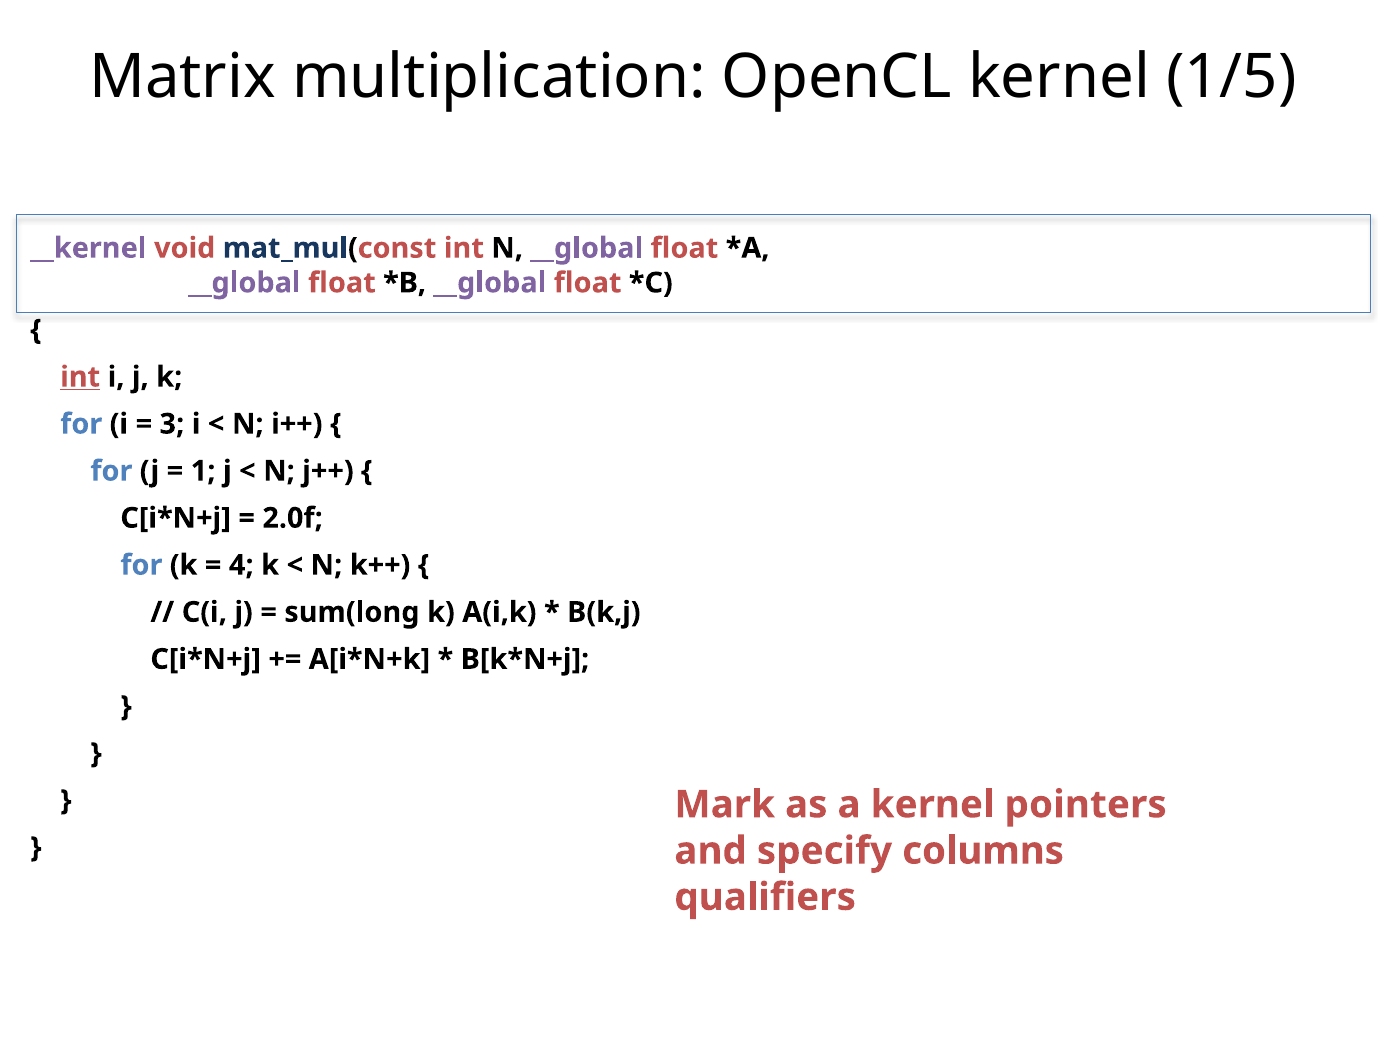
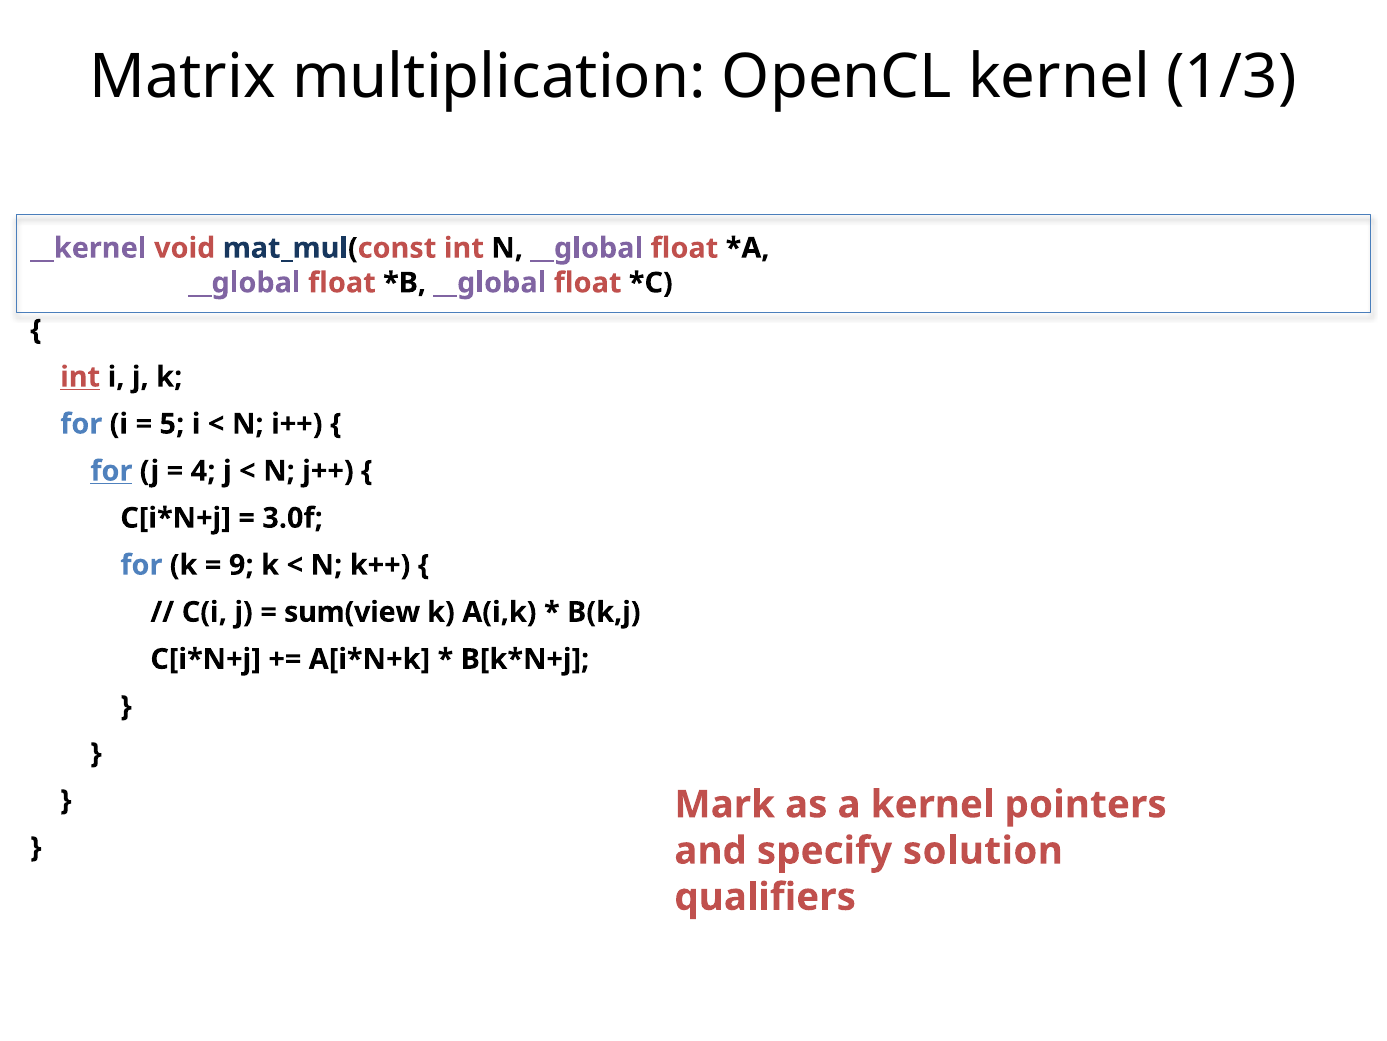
1/5: 1/5 -> 1/3 (1231, 77)
3: 3 -> 5 (172, 424)
for underline: none -> present (111, 471)
1: 1 -> 4 (203, 471)
2.0f: 2.0f -> 3.0f (293, 518)
4: 4 -> 9 (241, 565)
sum(long: sum(long -> sum(view (352, 612)
columns: columns -> solution (983, 850)
